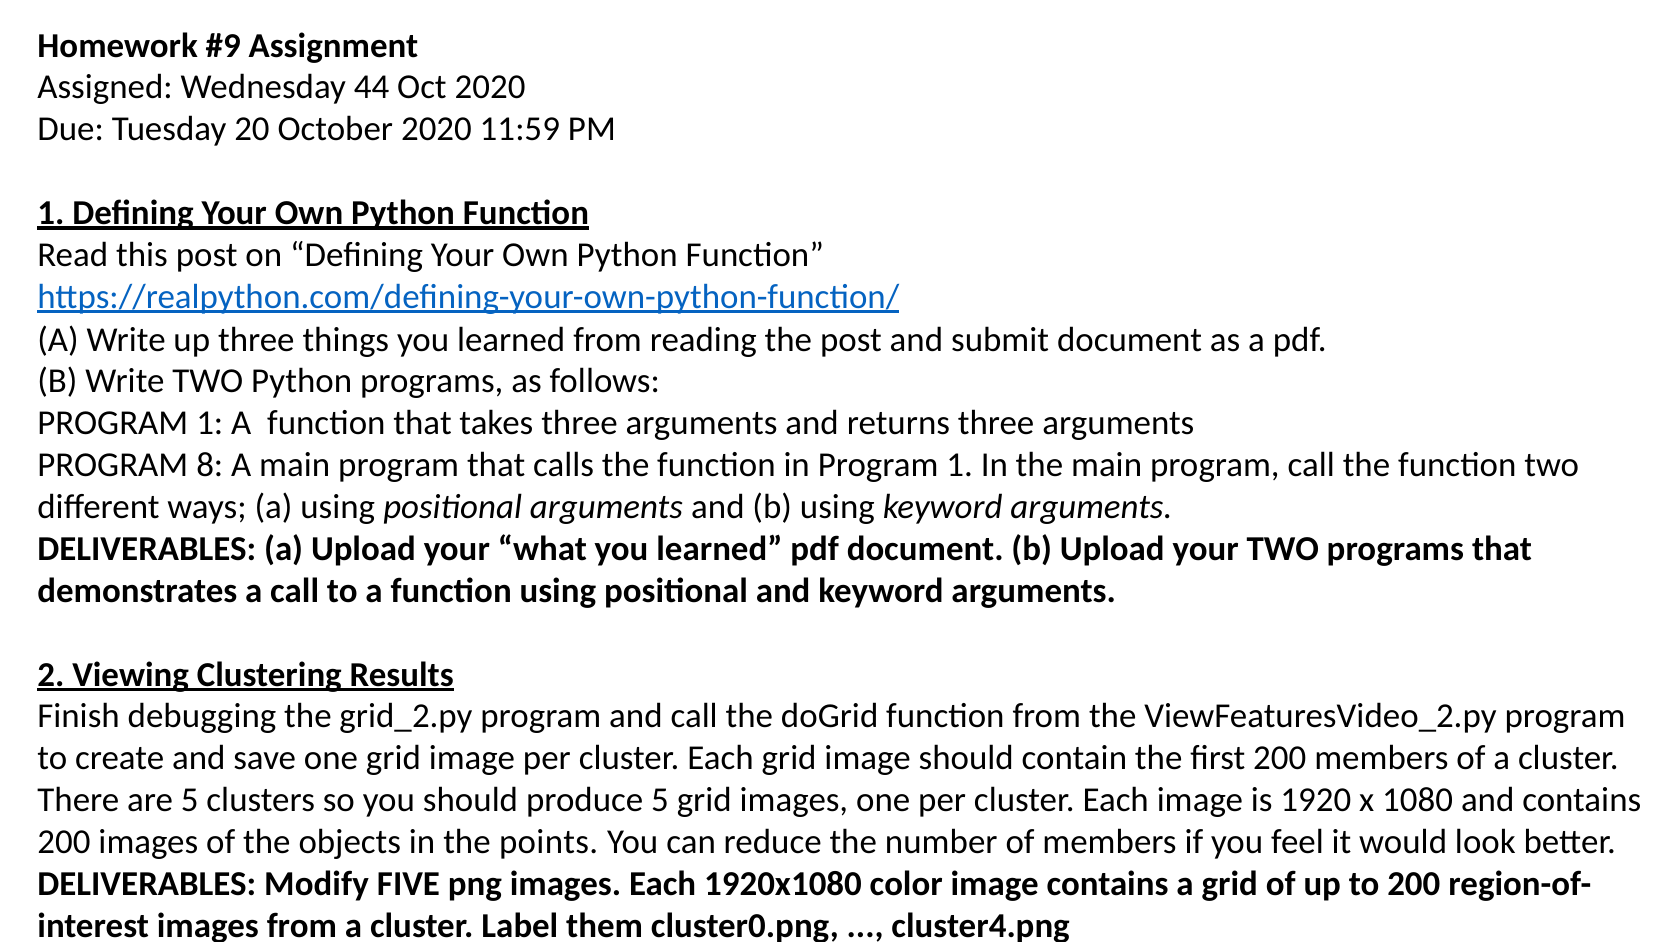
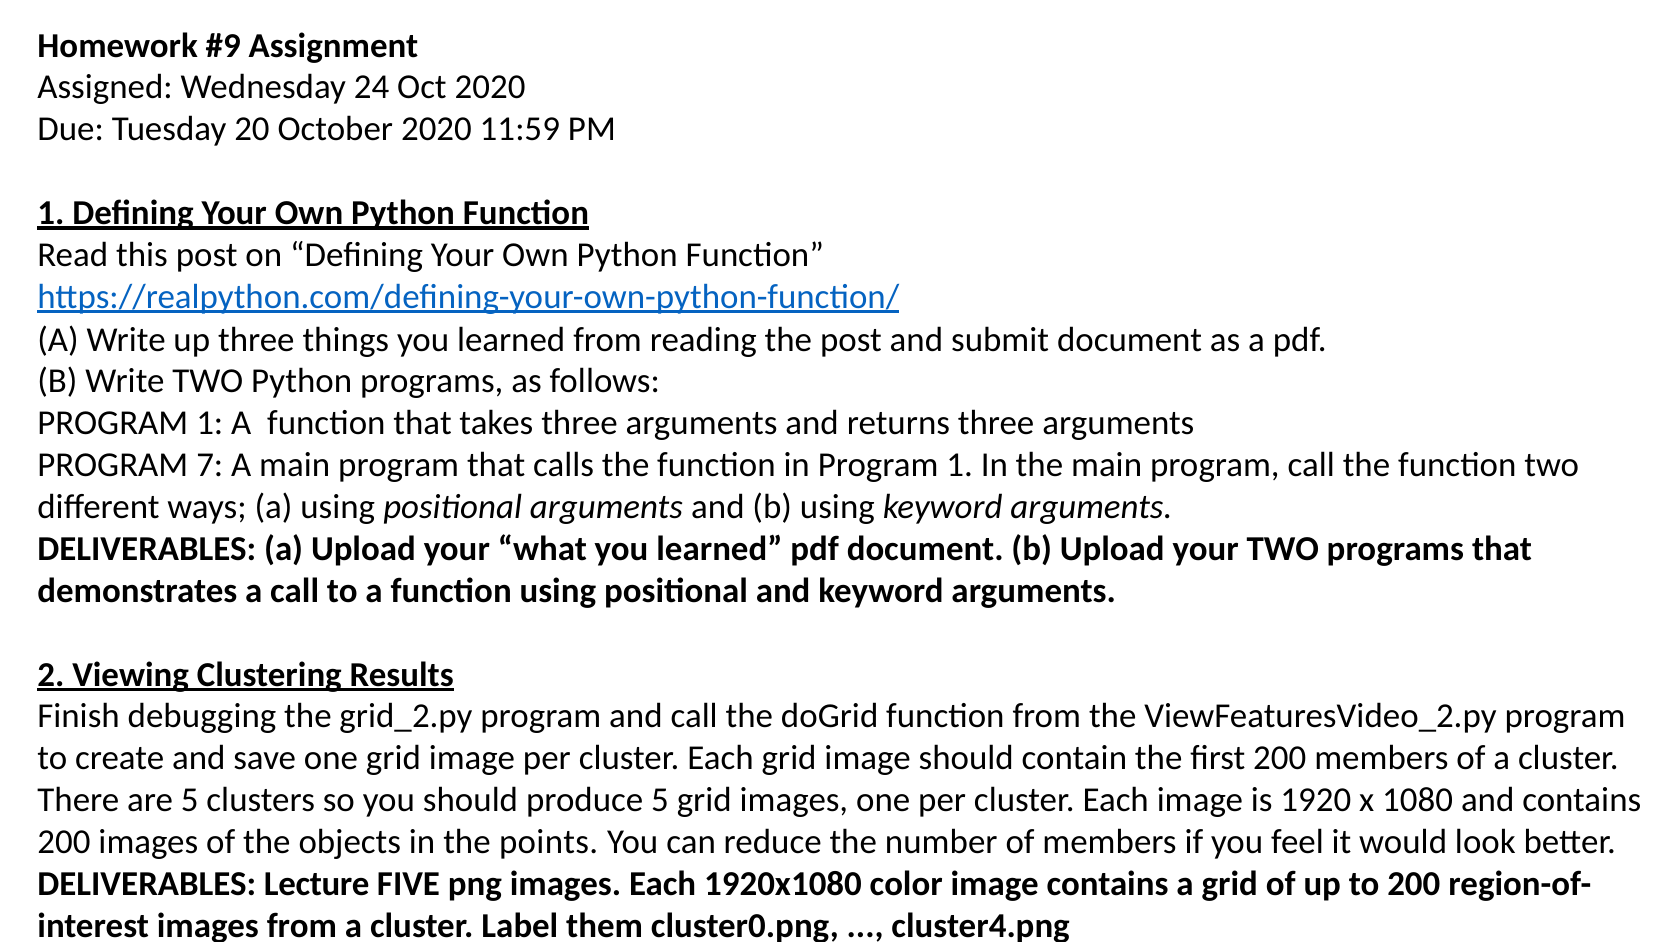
44: 44 -> 24 (372, 87)
8: 8 -> 7 (210, 465)
Modify: Modify -> Lecture (317, 884)
